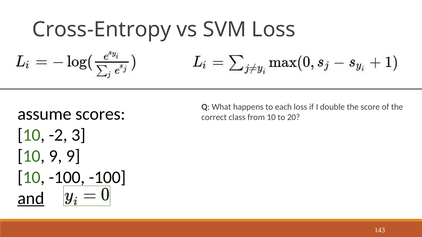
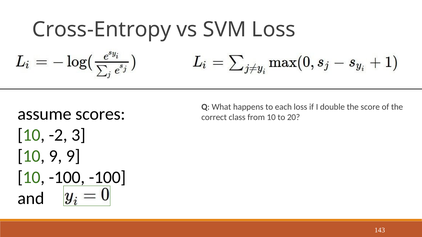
and underline: present -> none (31, 199)
